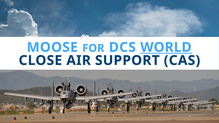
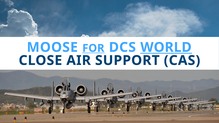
FOR underline: none -> present (93, 48)
